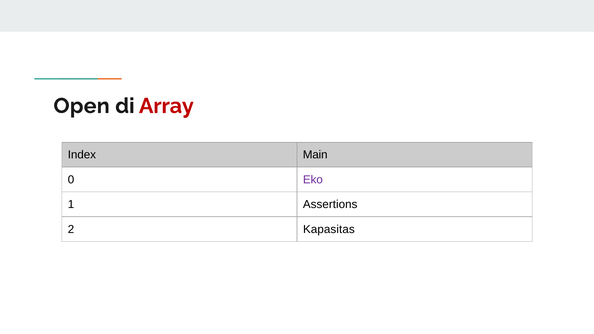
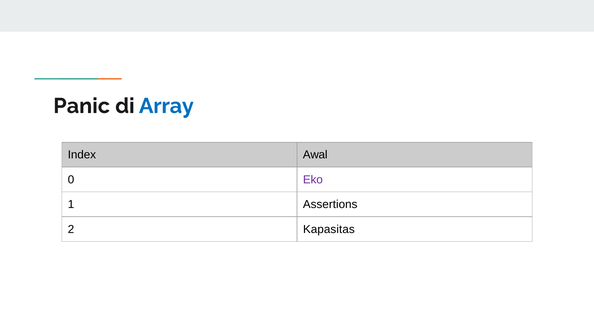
Open: Open -> Panic (82, 106)
Array colour: red -> blue (166, 106)
Main: Main -> Awal (315, 155)
